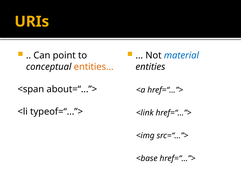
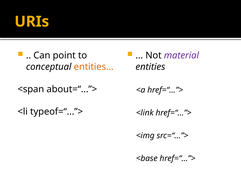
material colour: blue -> purple (181, 55)
